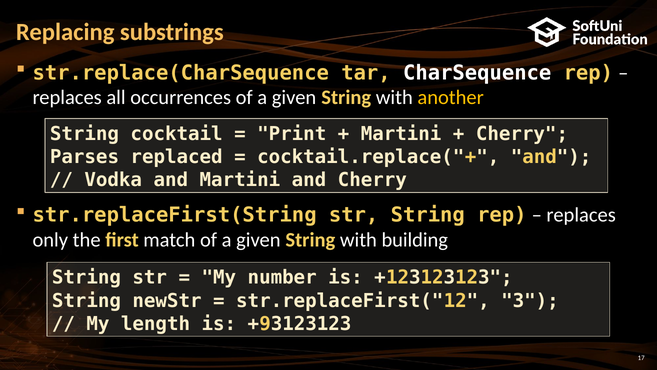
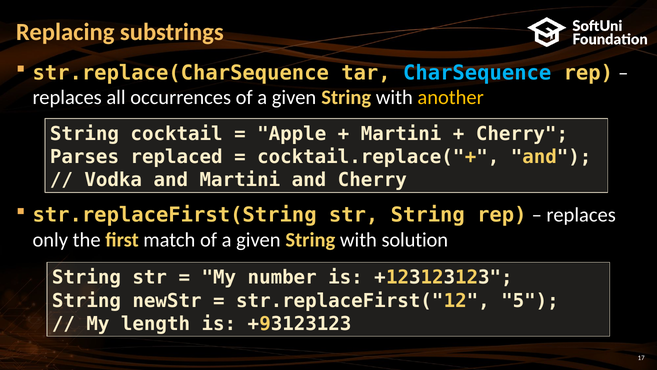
CharSequence colour: white -> light blue (477, 73)
Print: Print -> Apple (292, 134)
building: building -> solution (415, 240)
3: 3 -> 5 (530, 300)
